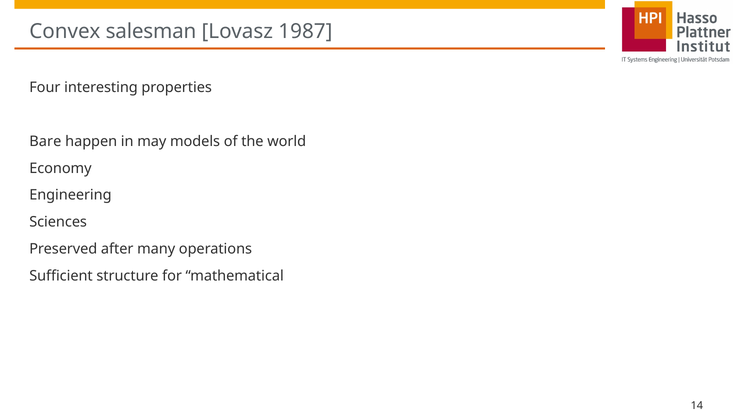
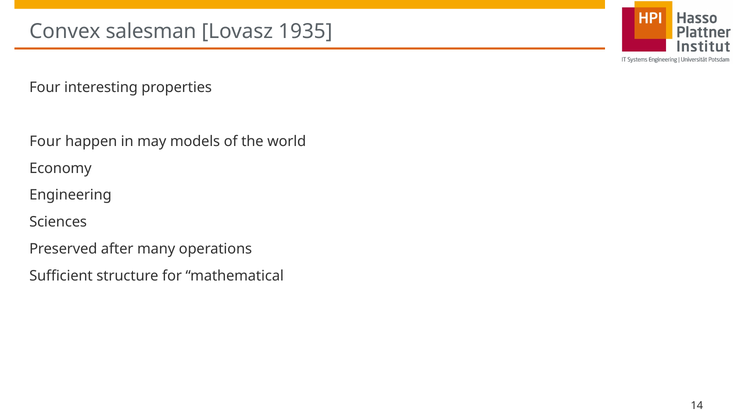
1987: 1987 -> 1935 (305, 32)
Bare: Bare -> Four (45, 141)
